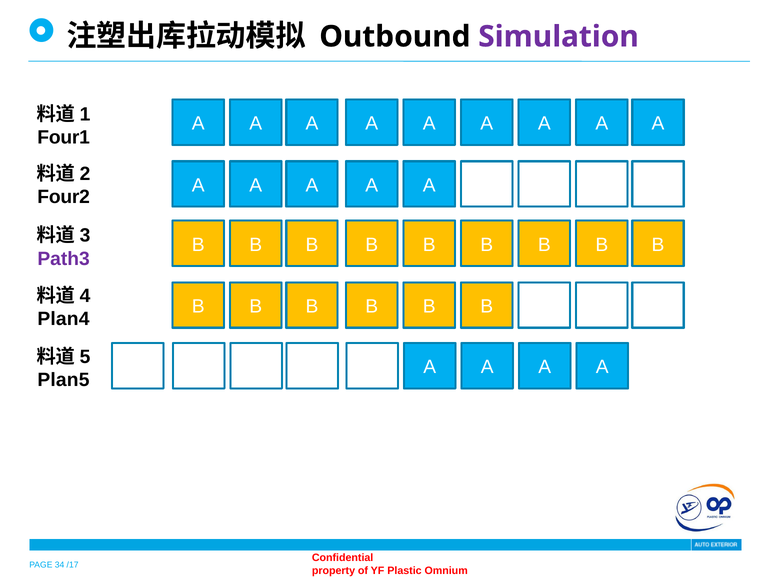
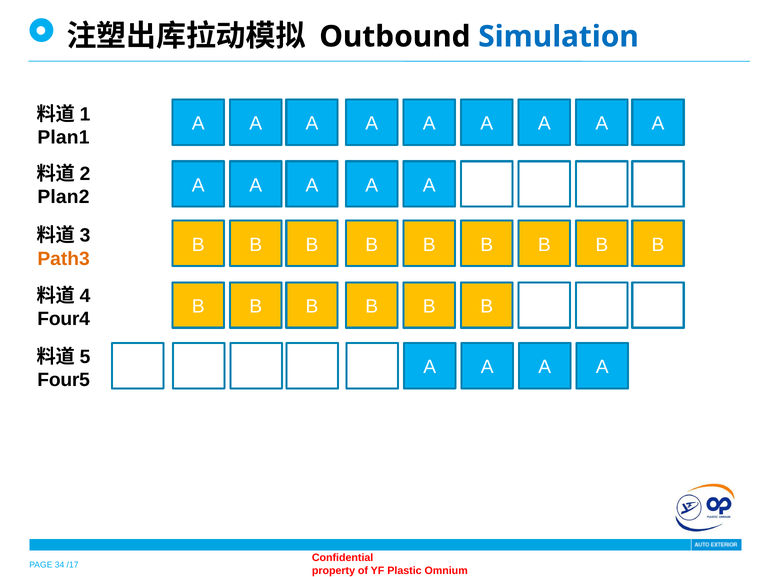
Simulation colour: purple -> blue (559, 37)
Four1: Four1 -> Plan1 (63, 137)
Four2: Four2 -> Plan2 (63, 197)
Path3 colour: purple -> orange (64, 259)
Plan4: Plan4 -> Four4 (64, 319)
Plan5: Plan5 -> Four5 (64, 380)
